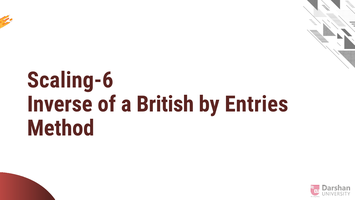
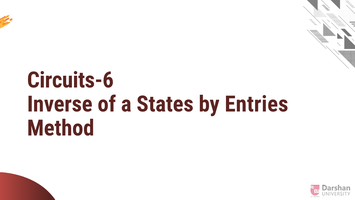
Scaling-6: Scaling-6 -> Circuits-6 (70, 80)
British: British -> States (165, 104)
